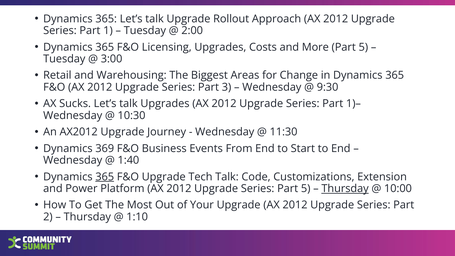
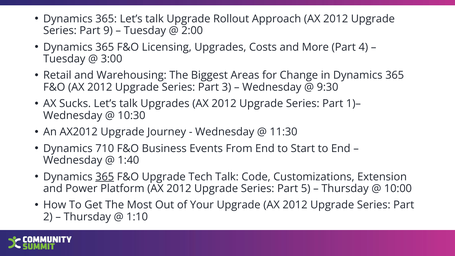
1: 1 -> 9 (108, 31)
More Part 5: 5 -> 4 (363, 47)
369: 369 -> 710 (105, 148)
Thursday underline: present -> none (345, 188)
